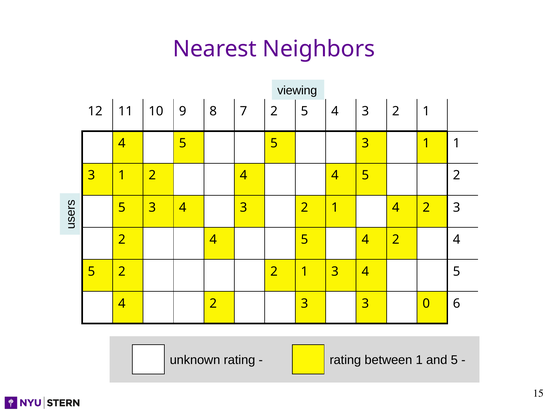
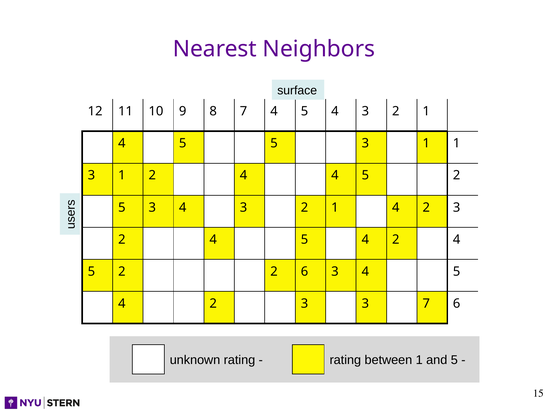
viewing: viewing -> surface (297, 91)
7 2: 2 -> 4 (274, 111)
2 2 1: 1 -> 6 (304, 271)
3 0: 0 -> 7 (426, 304)
